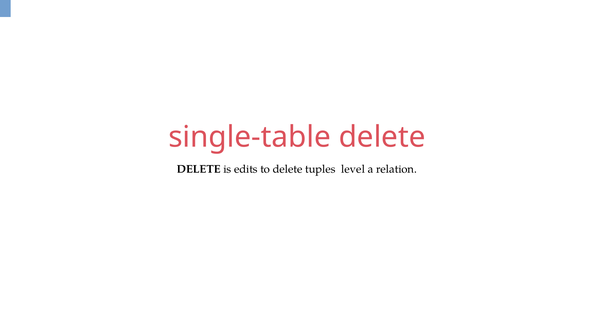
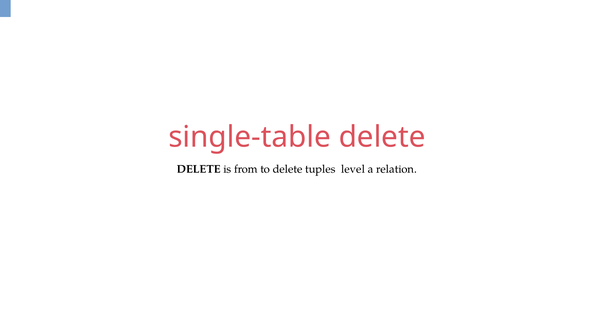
edits: edits -> from (246, 169)
